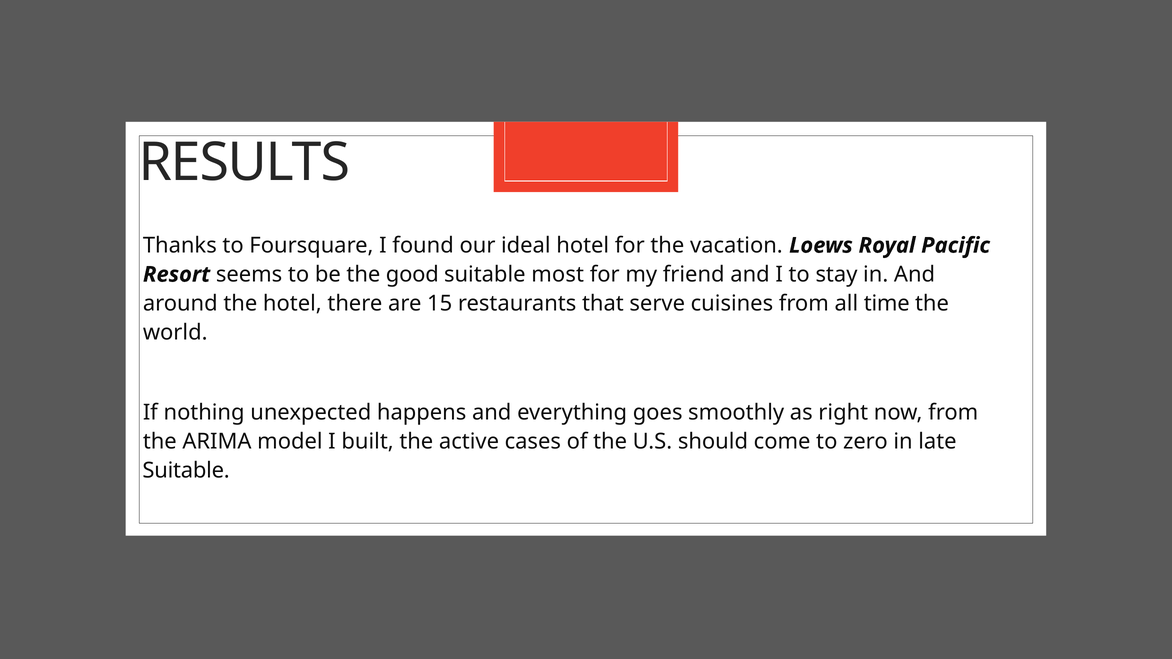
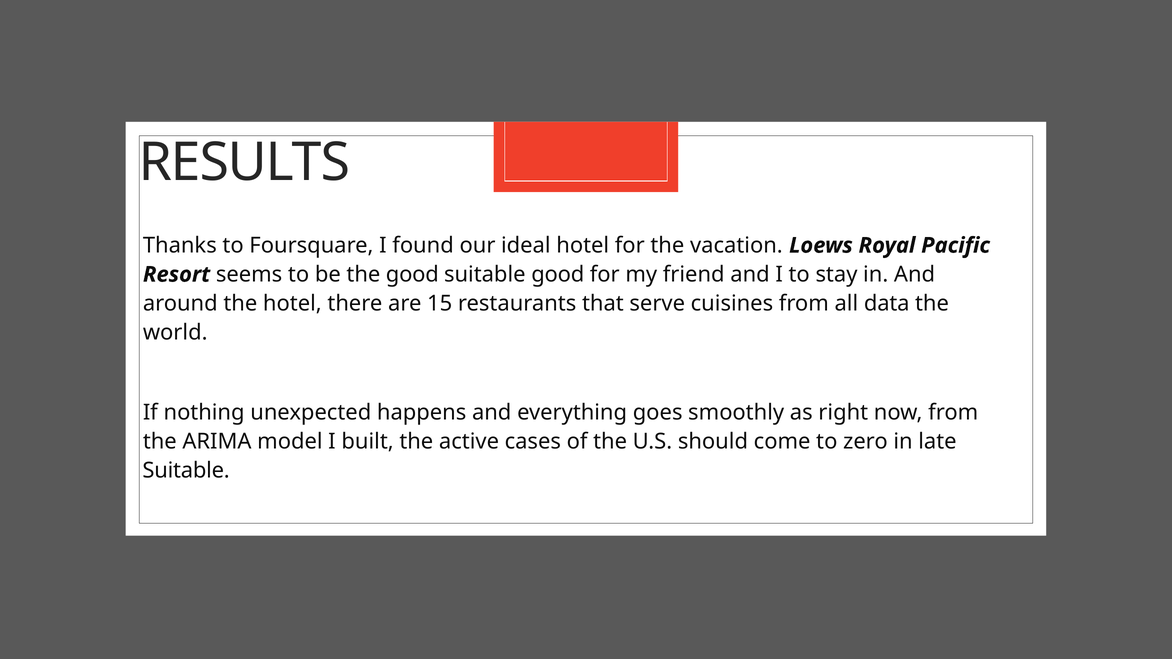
suitable most: most -> good (558, 275)
time: time -> data (887, 304)
